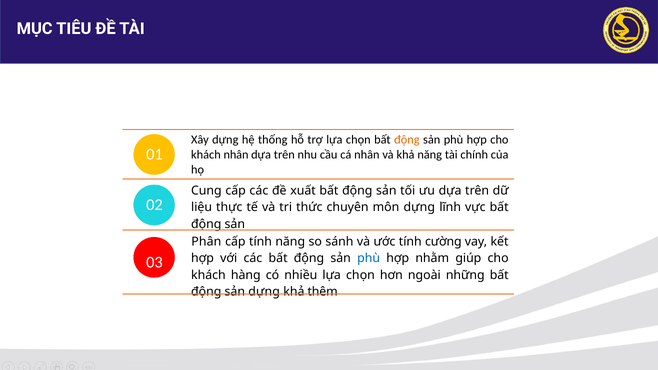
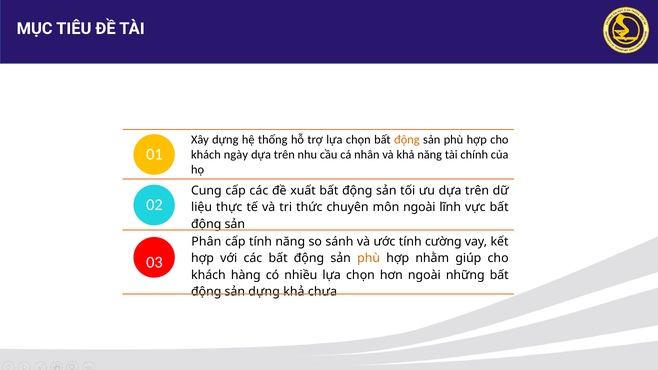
khách nhân: nhân -> ngày (236, 155)
môn dựng: dựng -> ngoài (419, 207)
phù colour: blue -> orange (369, 258)
thêm: thêm -> chưa (323, 292)
